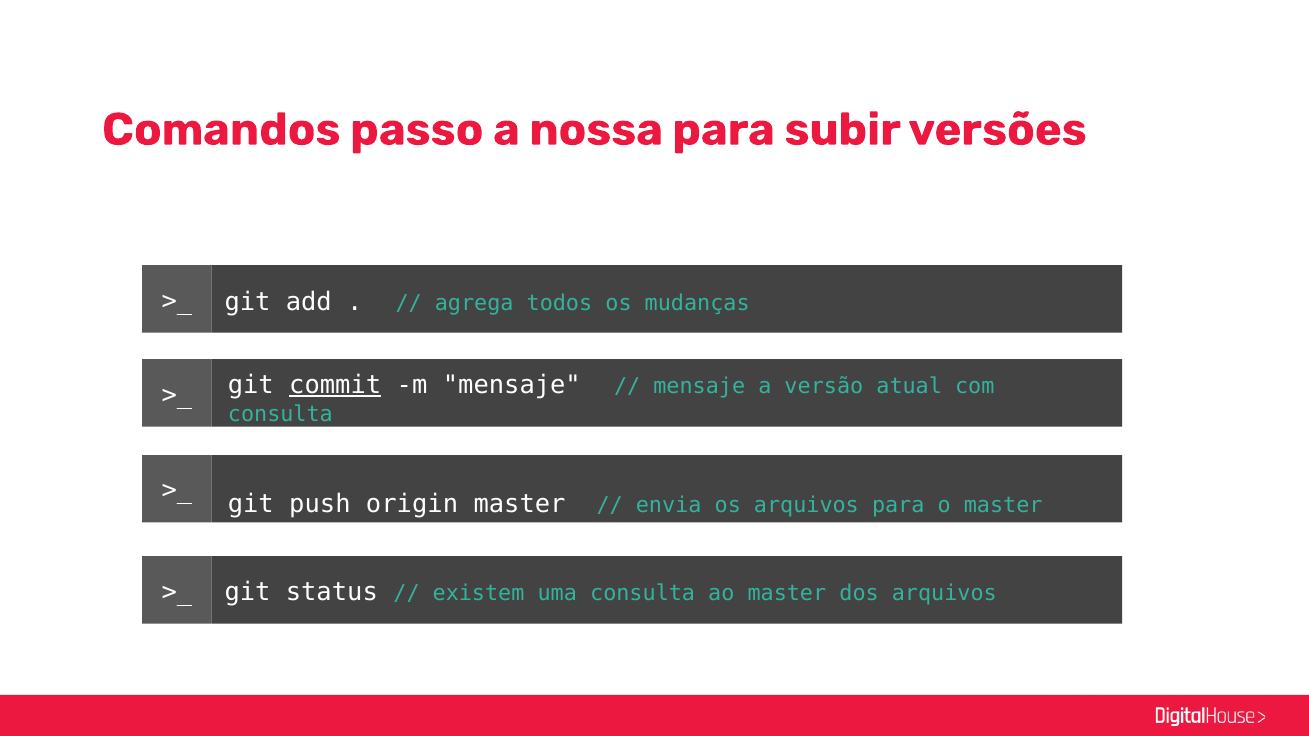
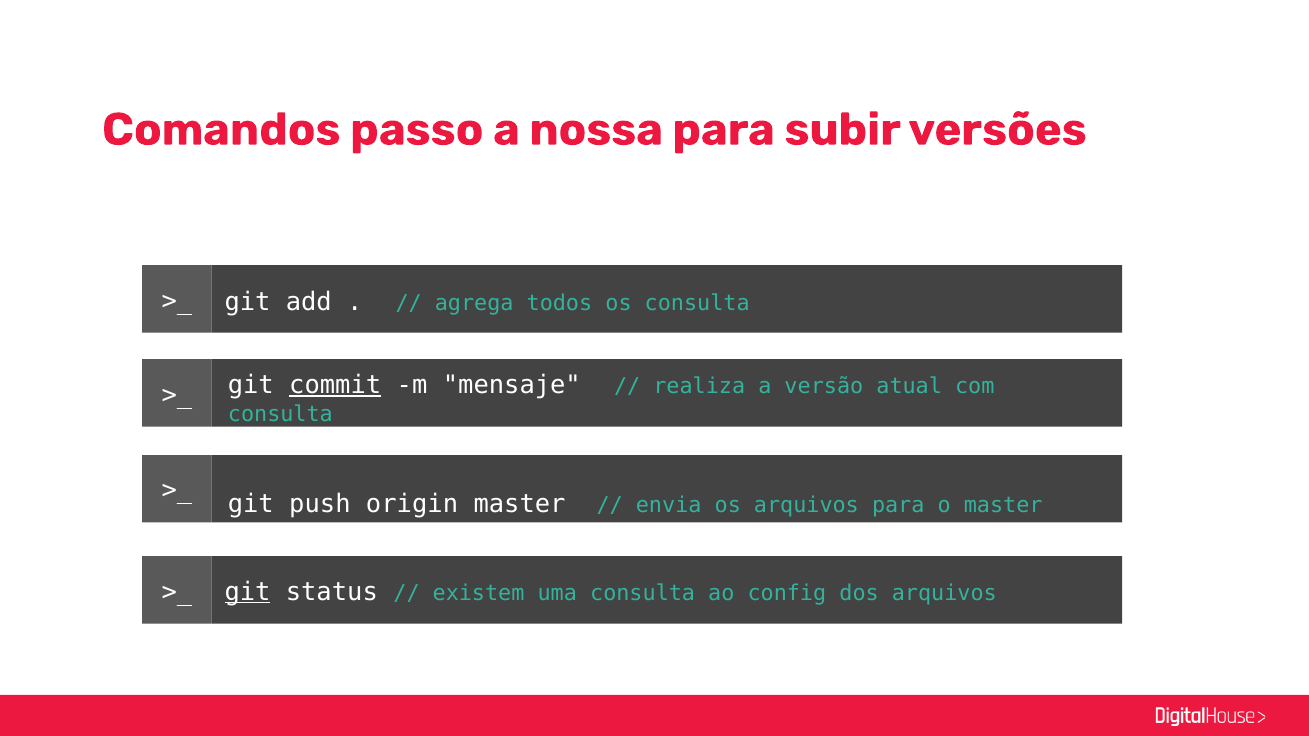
os mudanças: mudanças -> consulta (697, 303)
mensaje: mensaje -> realiza (699, 387)
git underline: none -> present (247, 592)
ao master: master -> config (787, 593)
